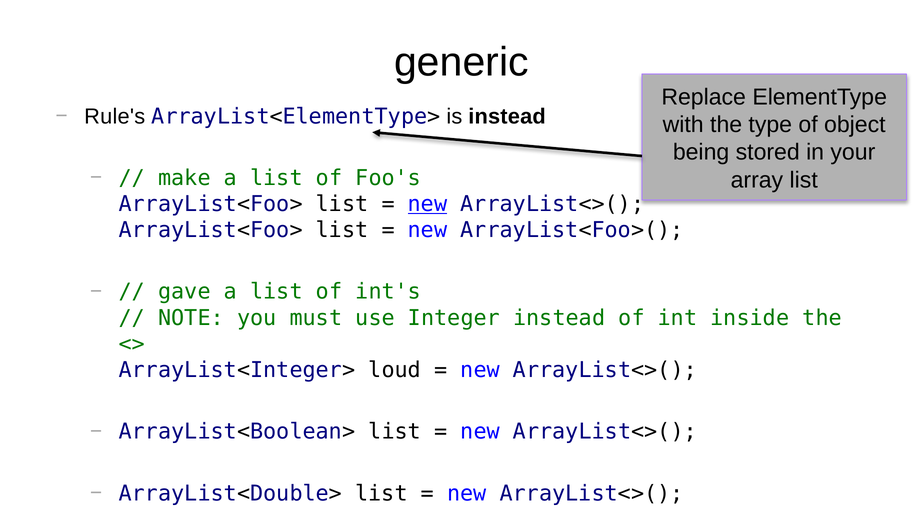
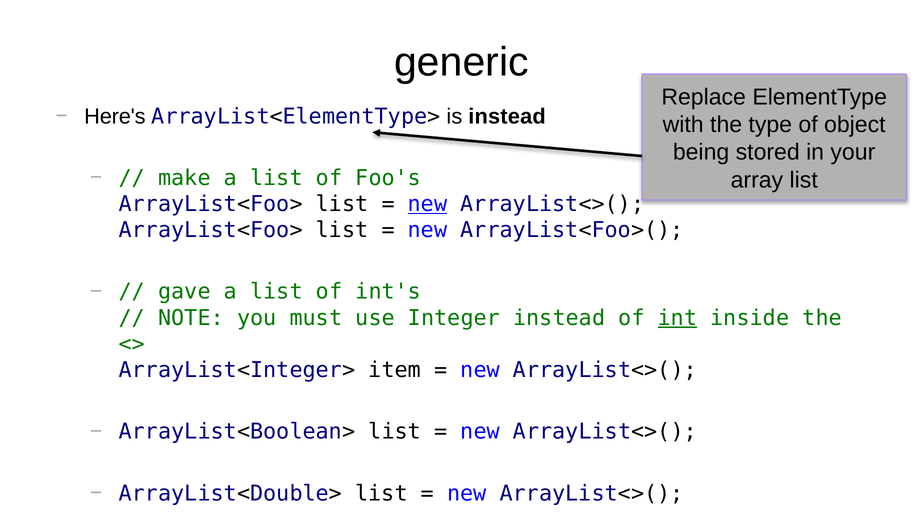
Rule's: Rule's -> Here's (115, 116)
int underline: none -> present (678, 318)
loud: loud -> item (395, 370)
